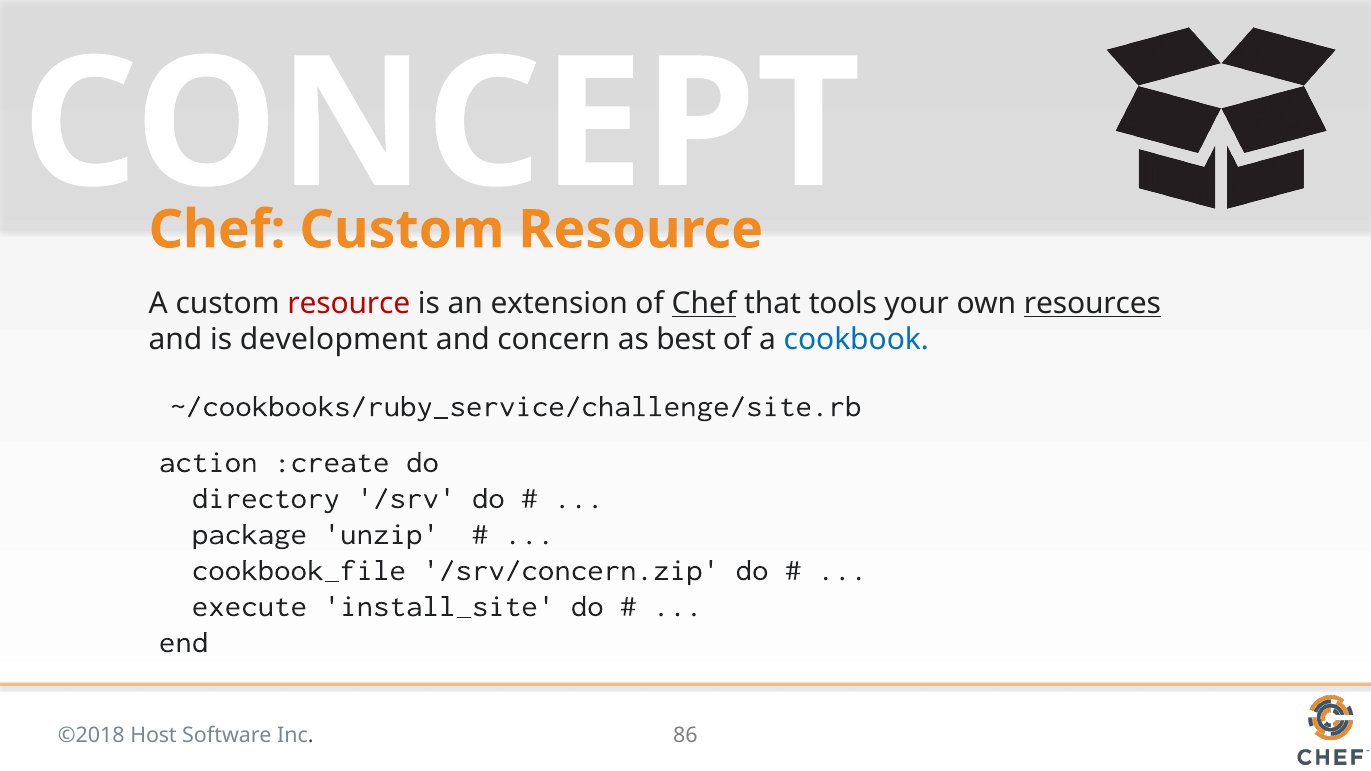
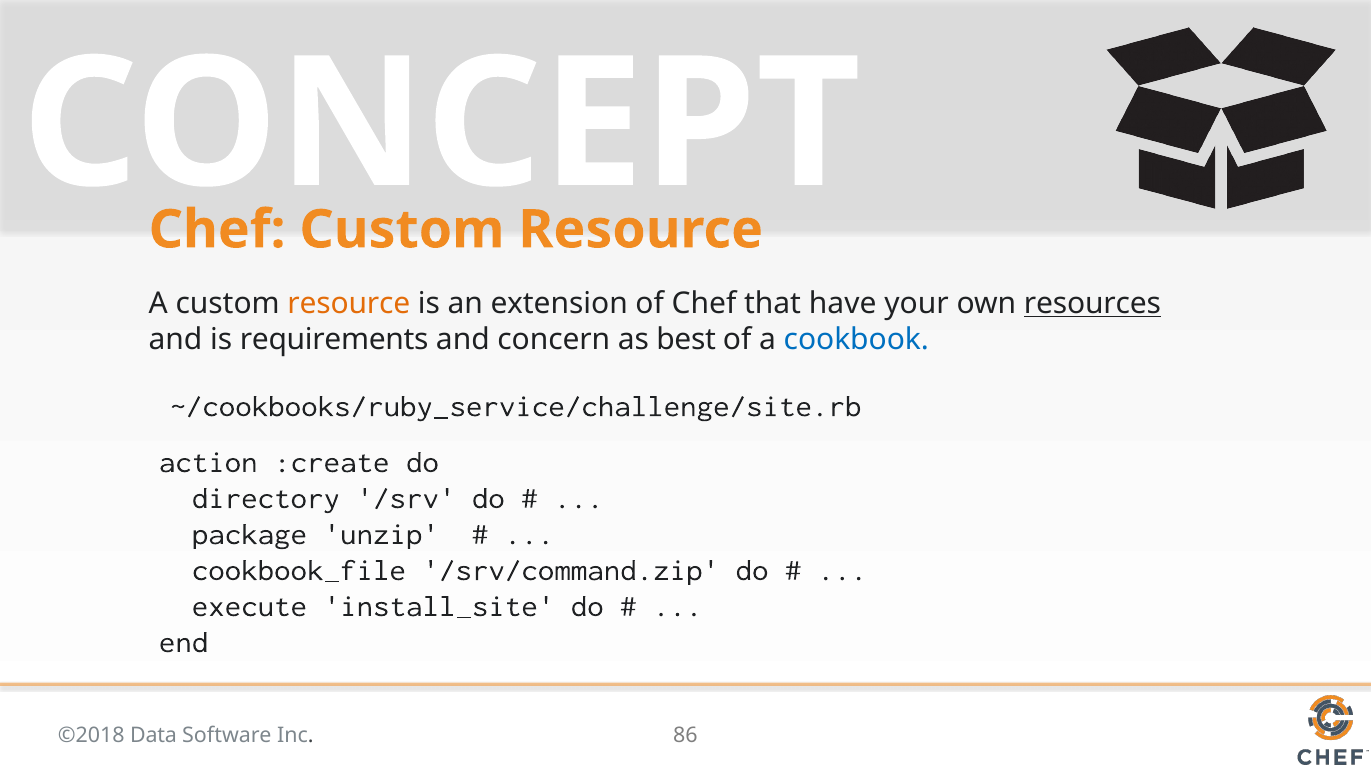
resource colour: red -> orange (349, 304)
Chef underline: present -> none (704, 304)
tools: tools -> have (843, 304)
development: development -> requirements (334, 340)
/srv/concern.zip: /srv/concern.zip -> /srv/command.zip (571, 570)
Host: Host -> Data (154, 735)
